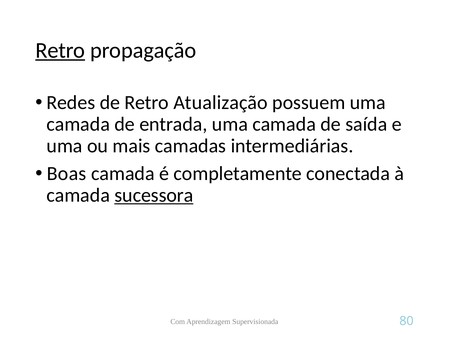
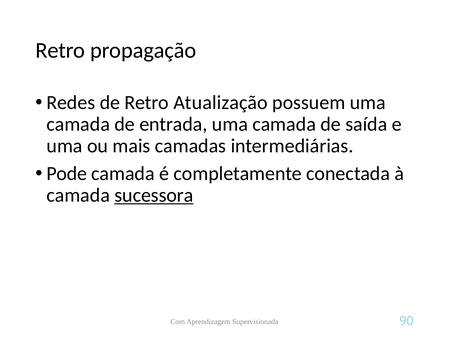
Retro underline: present -> none (60, 50)
Boas: Boas -> Pode (67, 173)
80: 80 -> 90 (406, 321)
